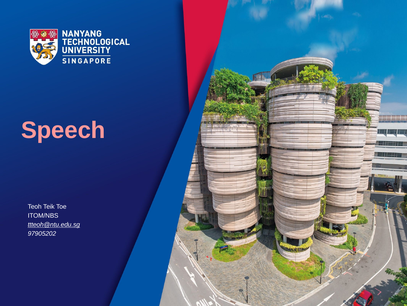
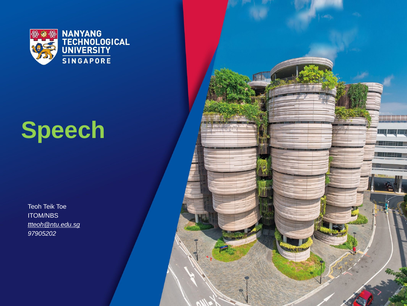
Speech colour: pink -> light green (63, 130)
